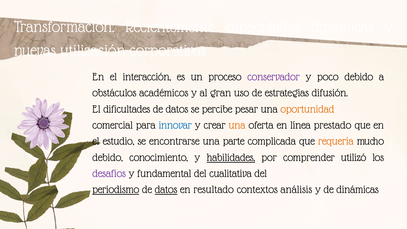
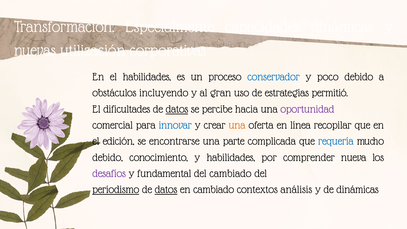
Recientemente: Recientemente -> Especialmente (170, 26)
el interacción: interacción -> habilidades (147, 77)
conservador colour: purple -> blue (274, 77)
académicos: académicos -> incluyendo (164, 93)
difusión: difusión -> permitió (330, 93)
datos underline: none -> present (177, 109)
pesar: pesar -> hacia (247, 109)
oportunidad colour: orange -> purple (307, 109)
prestado: prestado -> recopilar (333, 125)
estudio: estudio -> edición (119, 141)
requería colour: orange -> blue (336, 141)
habilidades underline: present -> none (231, 157)
utilizó: utilizó -> nueva (354, 157)
del cualitativa: cualitativa -> cambiado (230, 173)
en resultado: resultado -> cambiado (214, 189)
